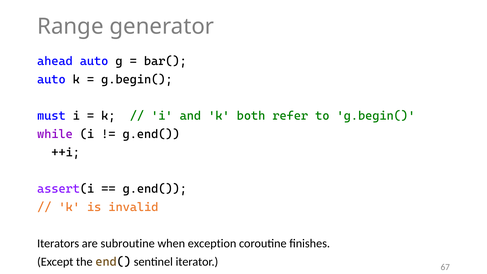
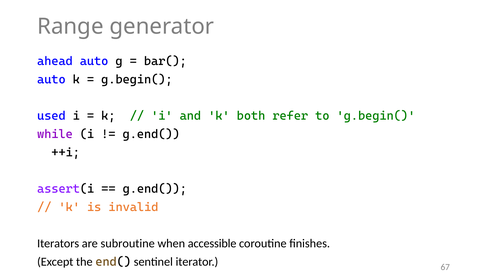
must: must -> used (51, 116)
exception: exception -> accessible (212, 243)
